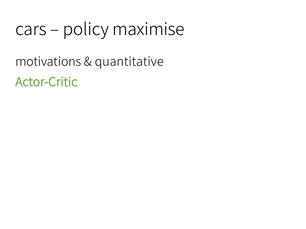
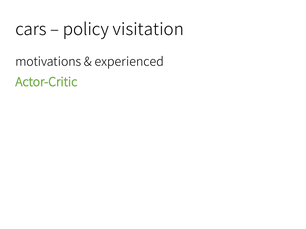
maximise: maximise -> visitation (148, 29)
quantitative: quantitative -> experienced (129, 62)
